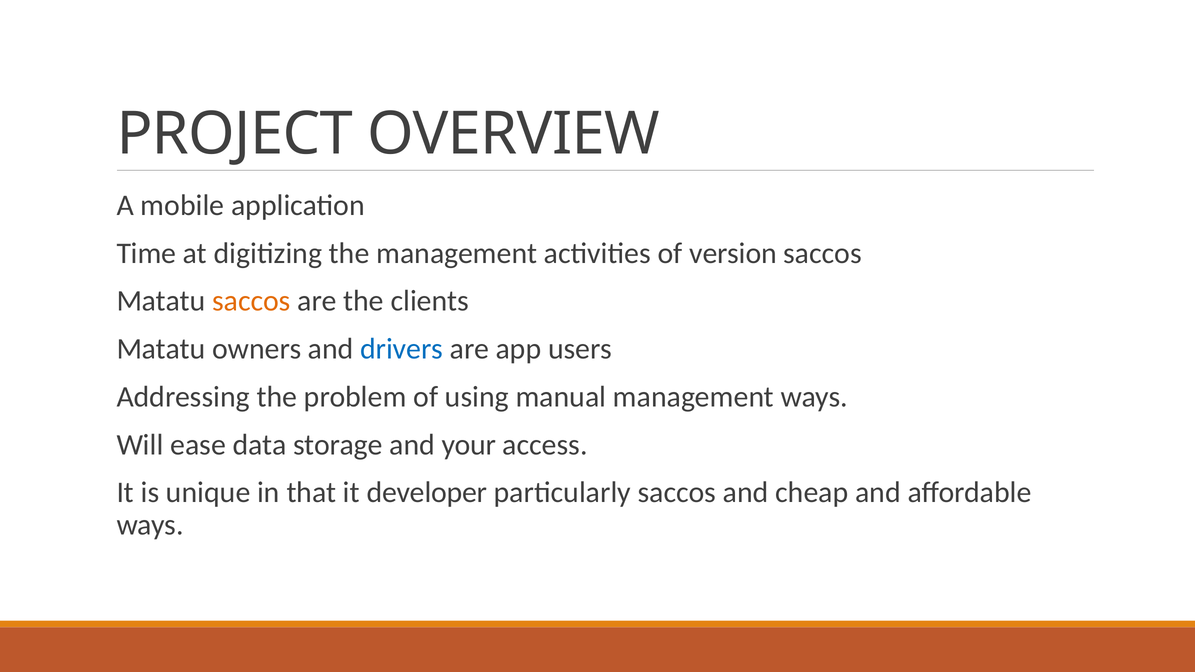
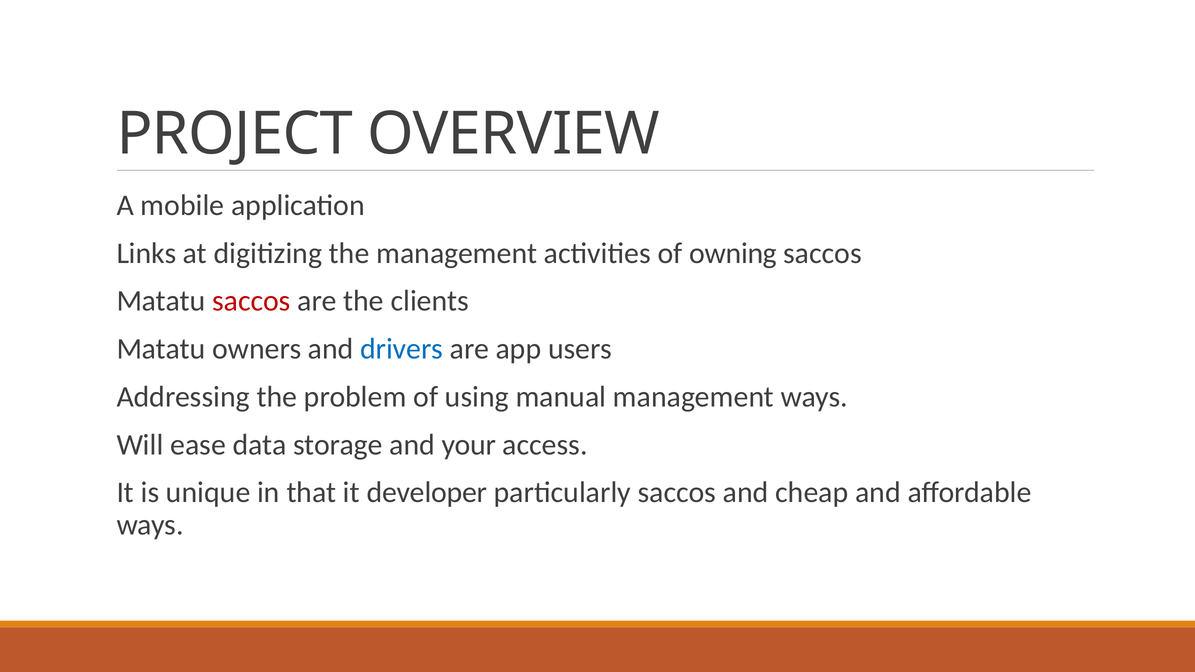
Time: Time -> Links (146, 253)
version: version -> owning (733, 253)
saccos colour: orange -> red (251, 301)
